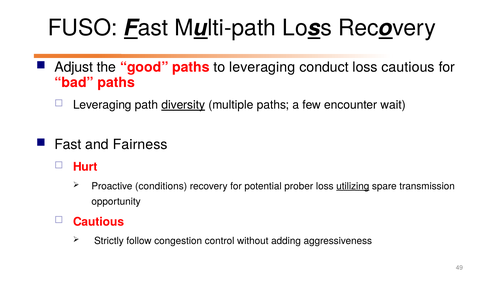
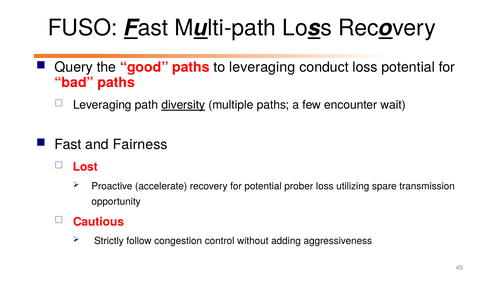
Adjust: Adjust -> Query (74, 67)
loss cautious: cautious -> potential (408, 67)
Hurt: Hurt -> Lost (85, 167)
conditions: conditions -> accelerate (161, 186)
utilizing underline: present -> none (353, 186)
